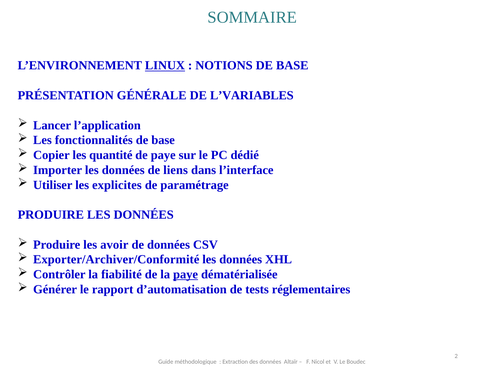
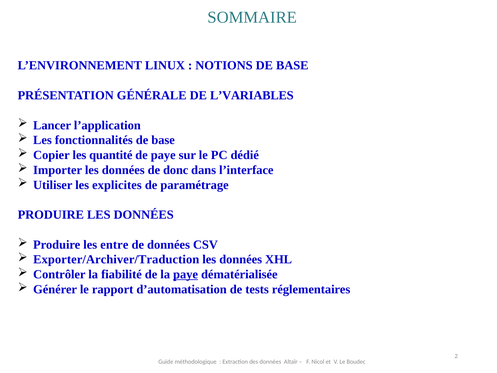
LINUX underline: present -> none (165, 66)
liens: liens -> donc (176, 170)
avoir: avoir -> entre (114, 244)
Exporter/Archiver/Conformité: Exporter/Archiver/Conformité -> Exporter/Archiver/Traduction (116, 259)
